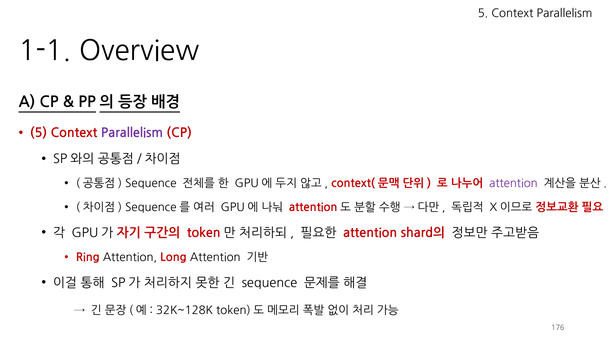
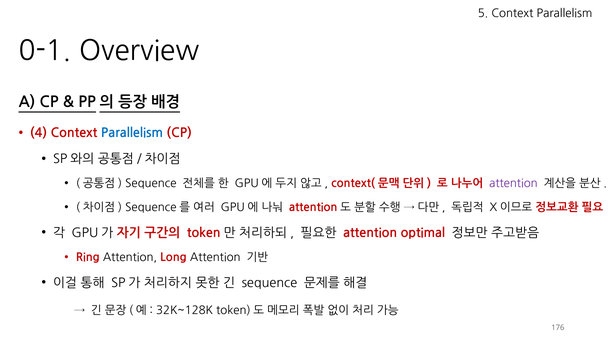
1-1: 1-1 -> 0-1 (45, 51)
5: 5 -> 4 (39, 133)
Parallelism colour: purple -> blue (132, 133)
shard의: shard의 -> optimal (423, 233)
